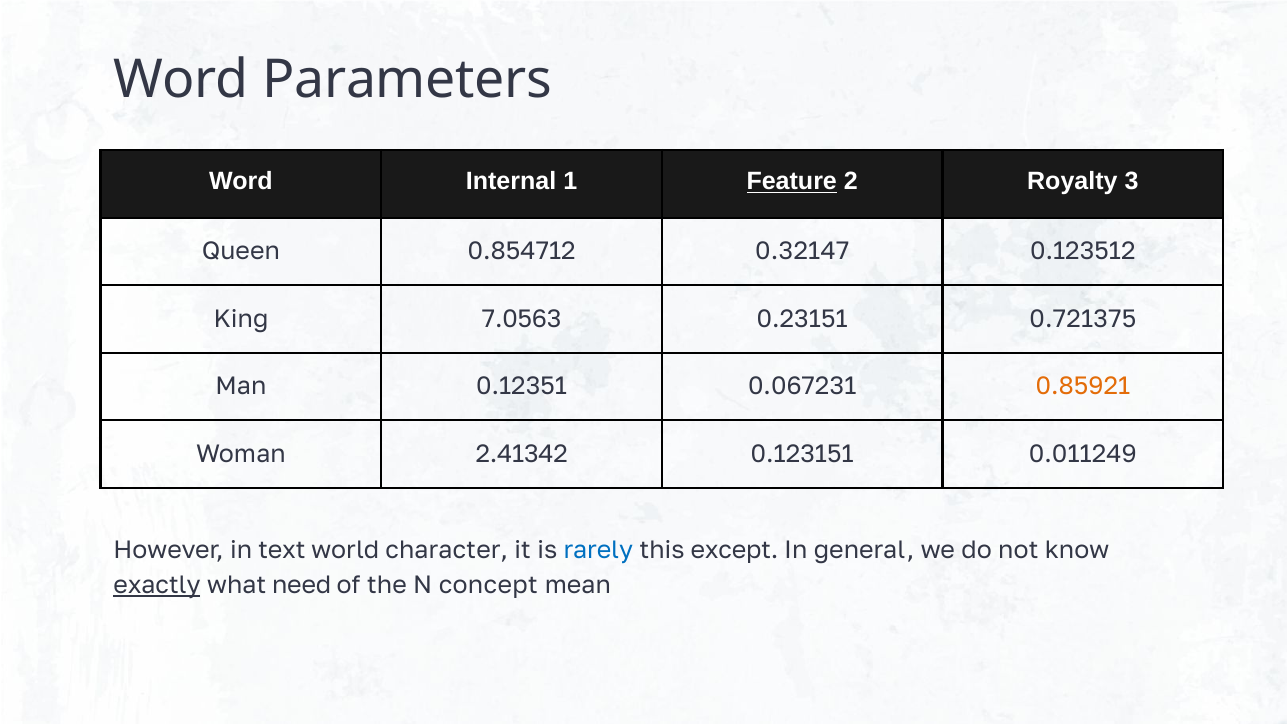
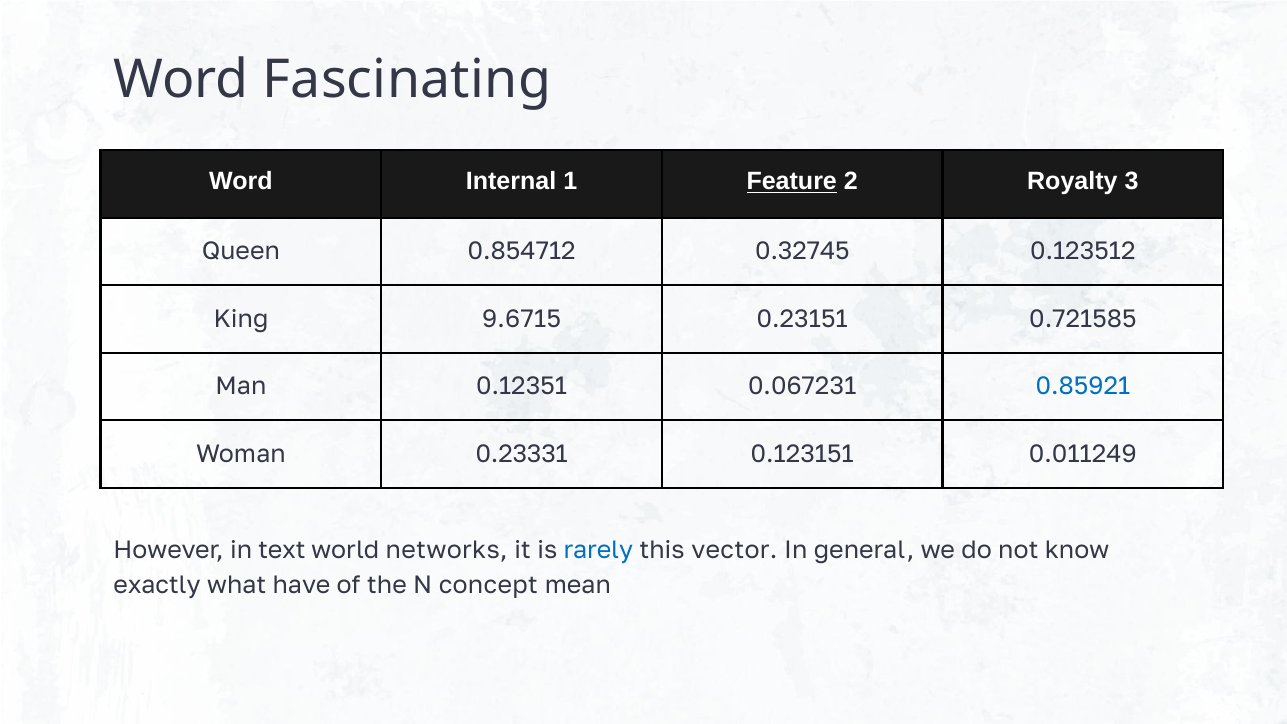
Parameters: Parameters -> Fascinating (407, 80)
0.32147: 0.32147 -> 0.32745 (802, 251)
7.0563: 7.0563 -> 9.6715 (522, 319)
0.721375: 0.721375 -> 0.721585 (1083, 319)
0.85921 colour: orange -> blue (1083, 387)
2.41342: 2.41342 -> 0.23331 (522, 454)
character: character -> networks (447, 551)
except: except -> vector (734, 551)
exactly underline: present -> none (157, 585)
need: need -> have (302, 585)
